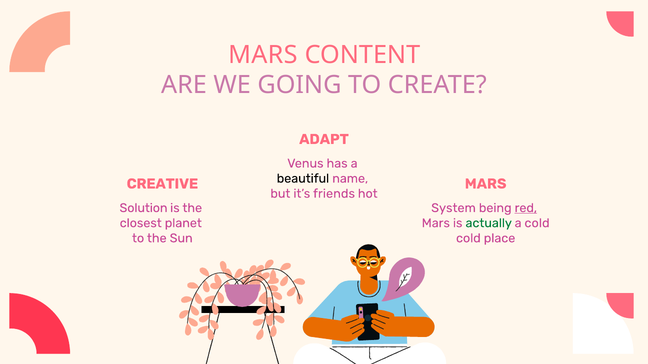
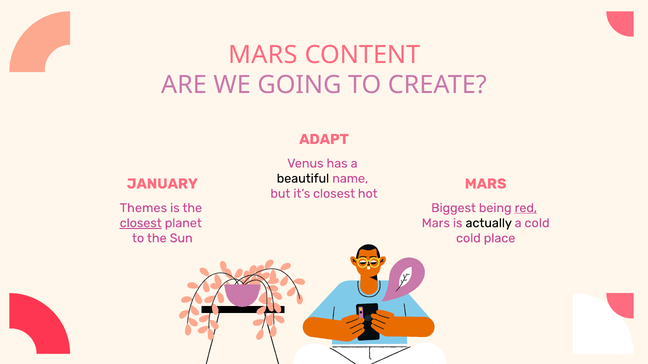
CREATIVE: CREATIVE -> JANUARY (162, 184)
it’s friends: friends -> closest (334, 194)
Solution: Solution -> Themes (143, 208)
System: System -> Biggest (454, 208)
closest underline: none -> present (141, 223)
actually colour: green -> black (489, 223)
